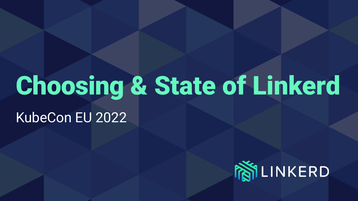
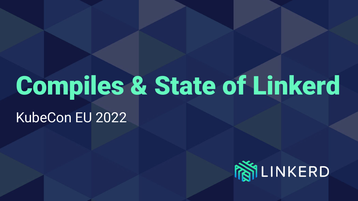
Choosing: Choosing -> Compiles (70, 86)
